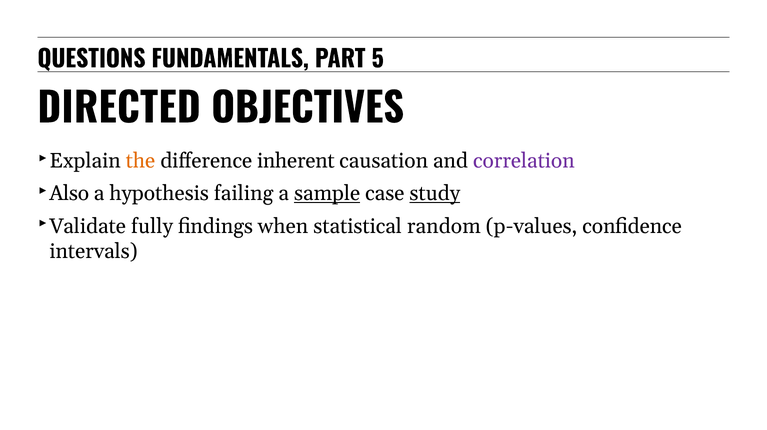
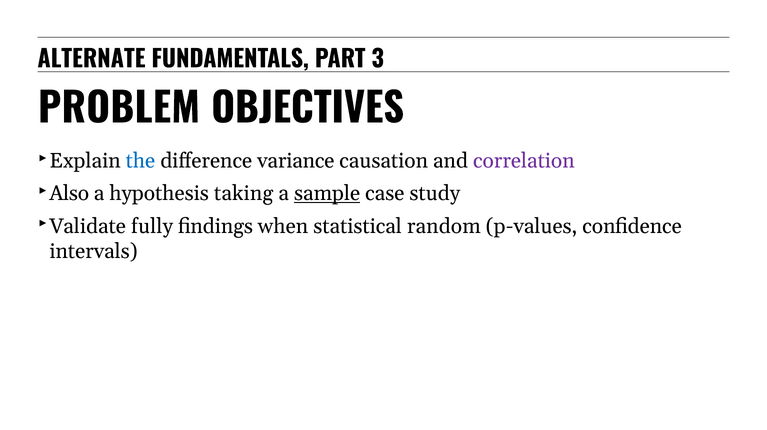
QUESTIONS: QUESTIONS -> ALTERNATE (91, 60)
5: 5 -> 3 (378, 60)
DIRECTED: DIRECTED -> PROBLEM (119, 109)
the colour: orange -> blue (140, 161)
inherent: inherent -> variance (296, 161)
failing: failing -> taking (244, 194)
study underline: present -> none (435, 194)
